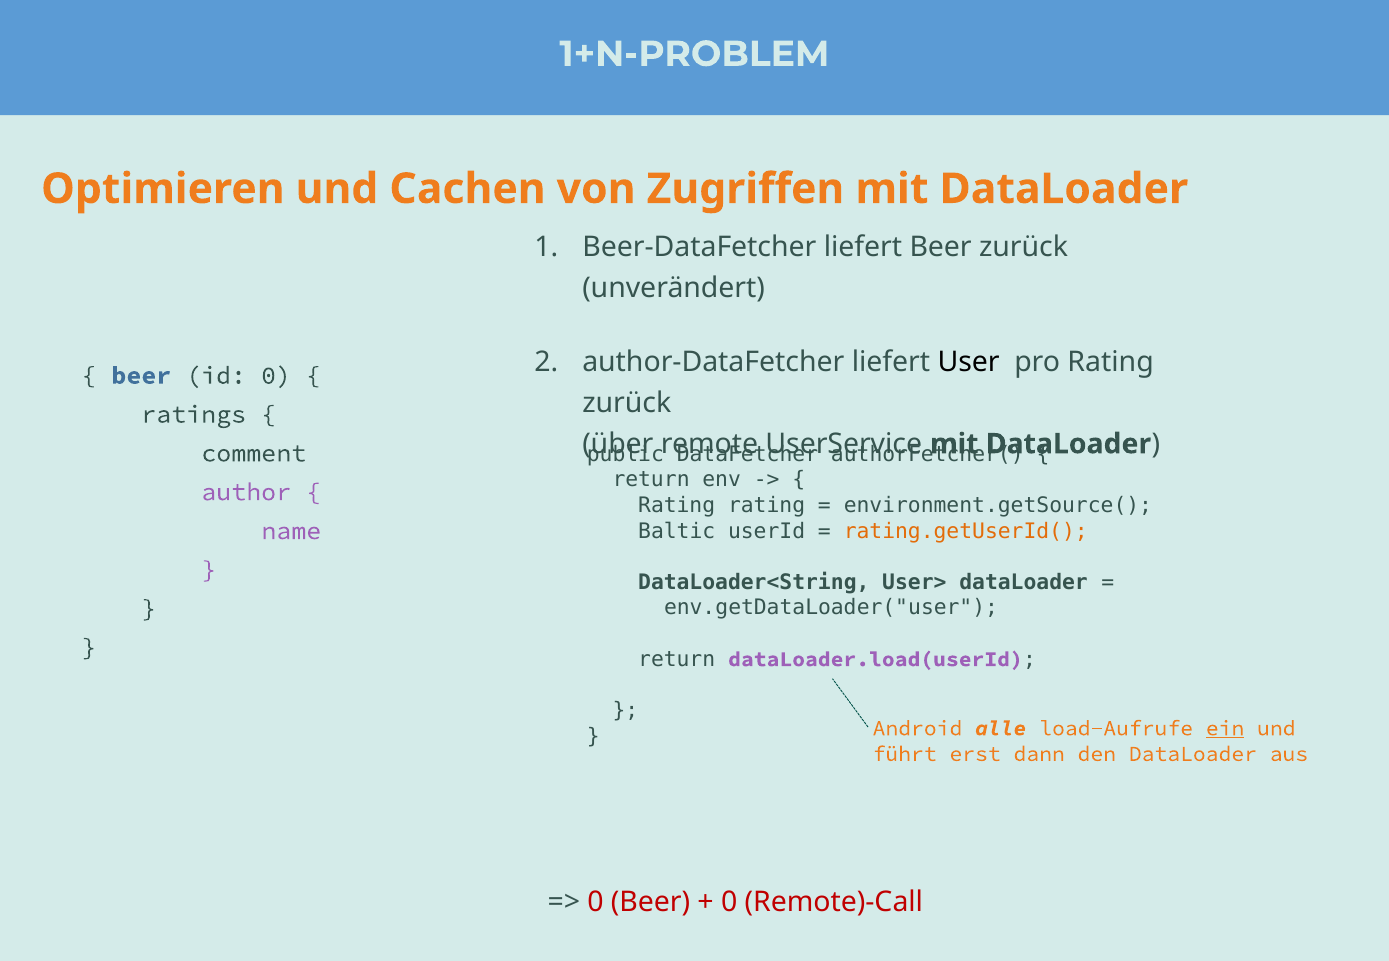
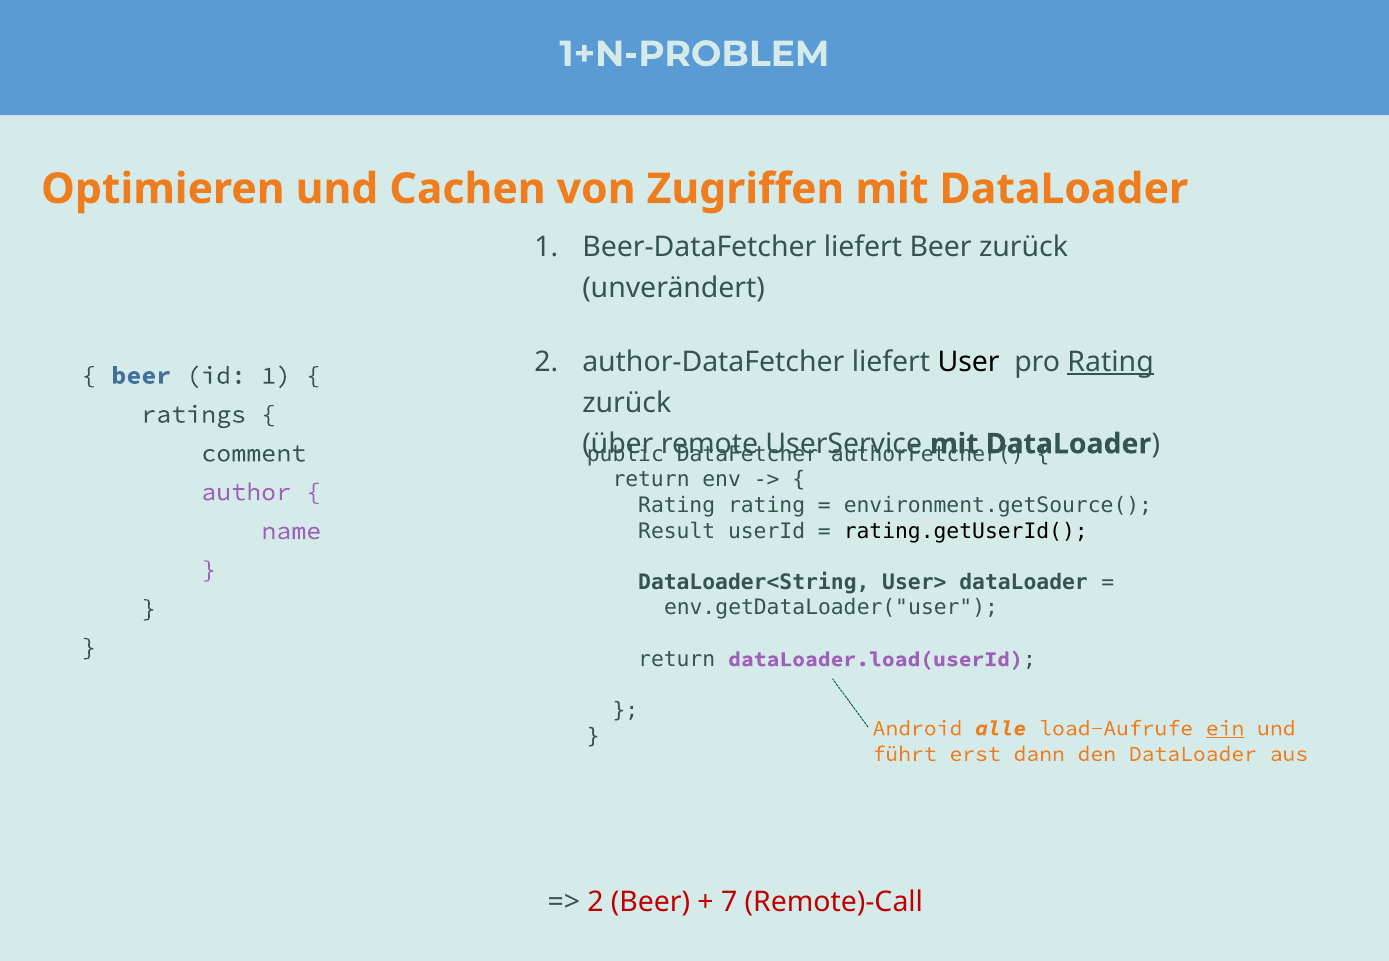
Rating underline: none -> present (1111, 362)
id 0: 0 -> 1 (276, 376)
Baltic: Baltic -> Result (677, 531)
rating.getUserId( colour: orange -> black (966, 531)
0: 0 -> 2 (596, 903)
0: 0 -> 7 (729, 903)
